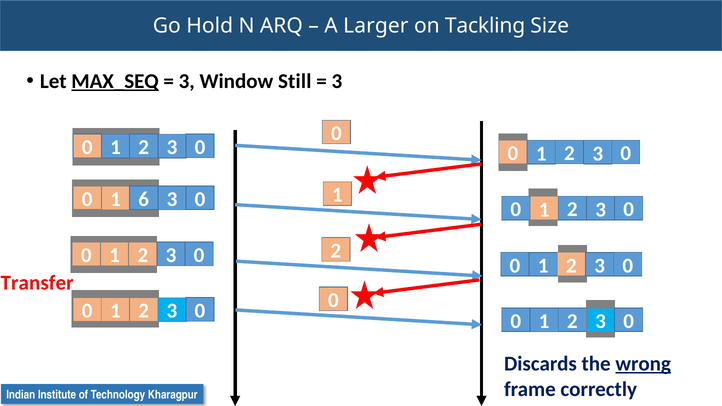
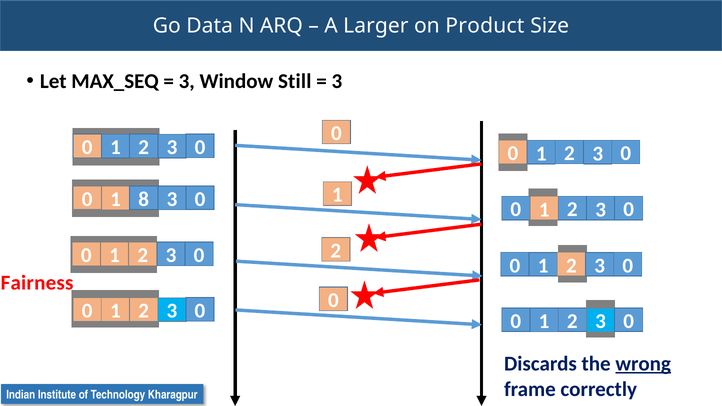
Hold: Hold -> Data (210, 26)
Tackling: Tackling -> Product (485, 26)
MAX_SEQ underline: present -> none (115, 81)
6: 6 -> 8 (144, 199)
Transfer: Transfer -> Fairness (37, 283)
